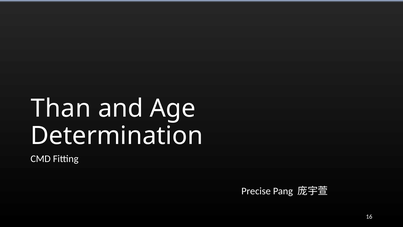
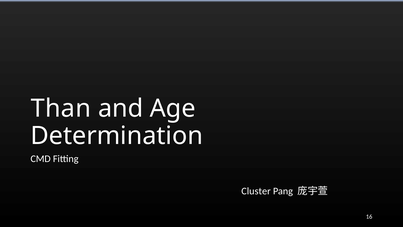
Precise: Precise -> Cluster (256, 191)
